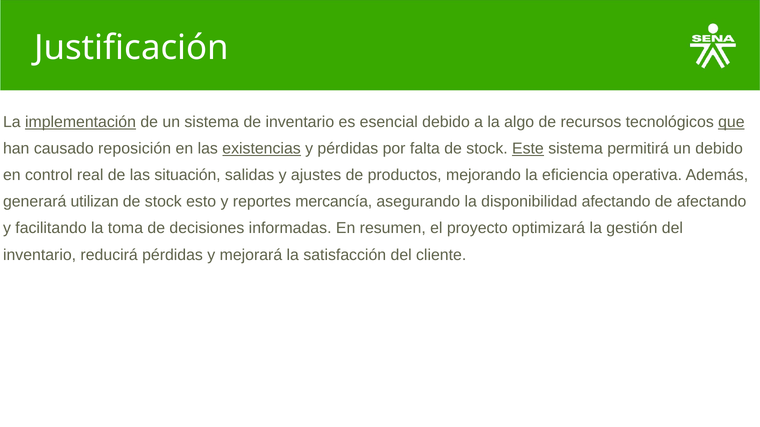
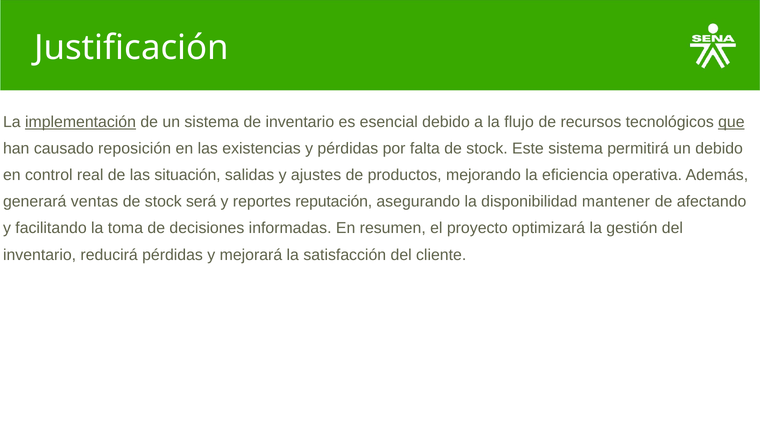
algo: algo -> flujo (519, 122)
existencias underline: present -> none (262, 149)
Este underline: present -> none (528, 149)
utilizan: utilizan -> ventas (95, 202)
esto: esto -> será (201, 202)
mercancía: mercancía -> reputación (334, 202)
disponibilidad afectando: afectando -> mantener (616, 202)
